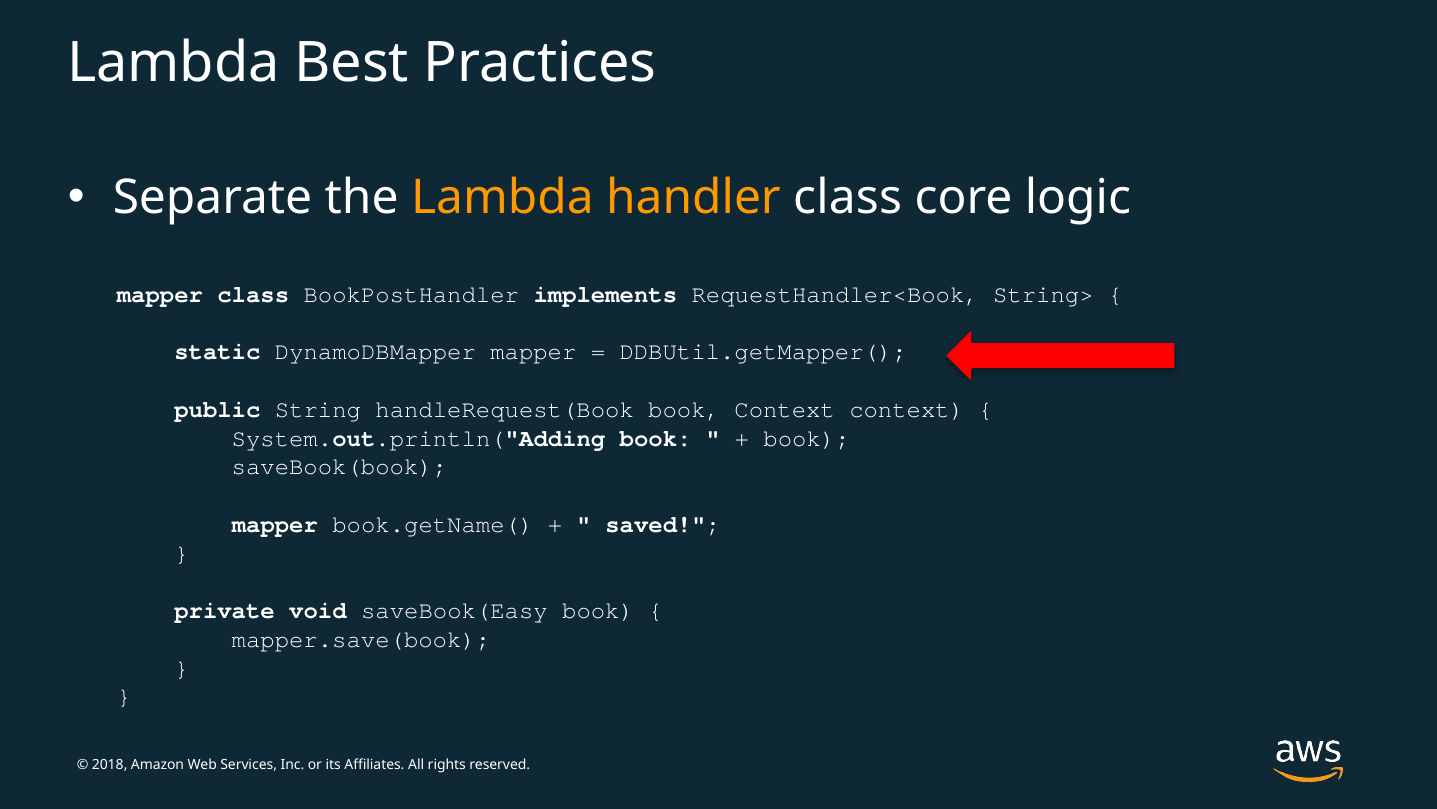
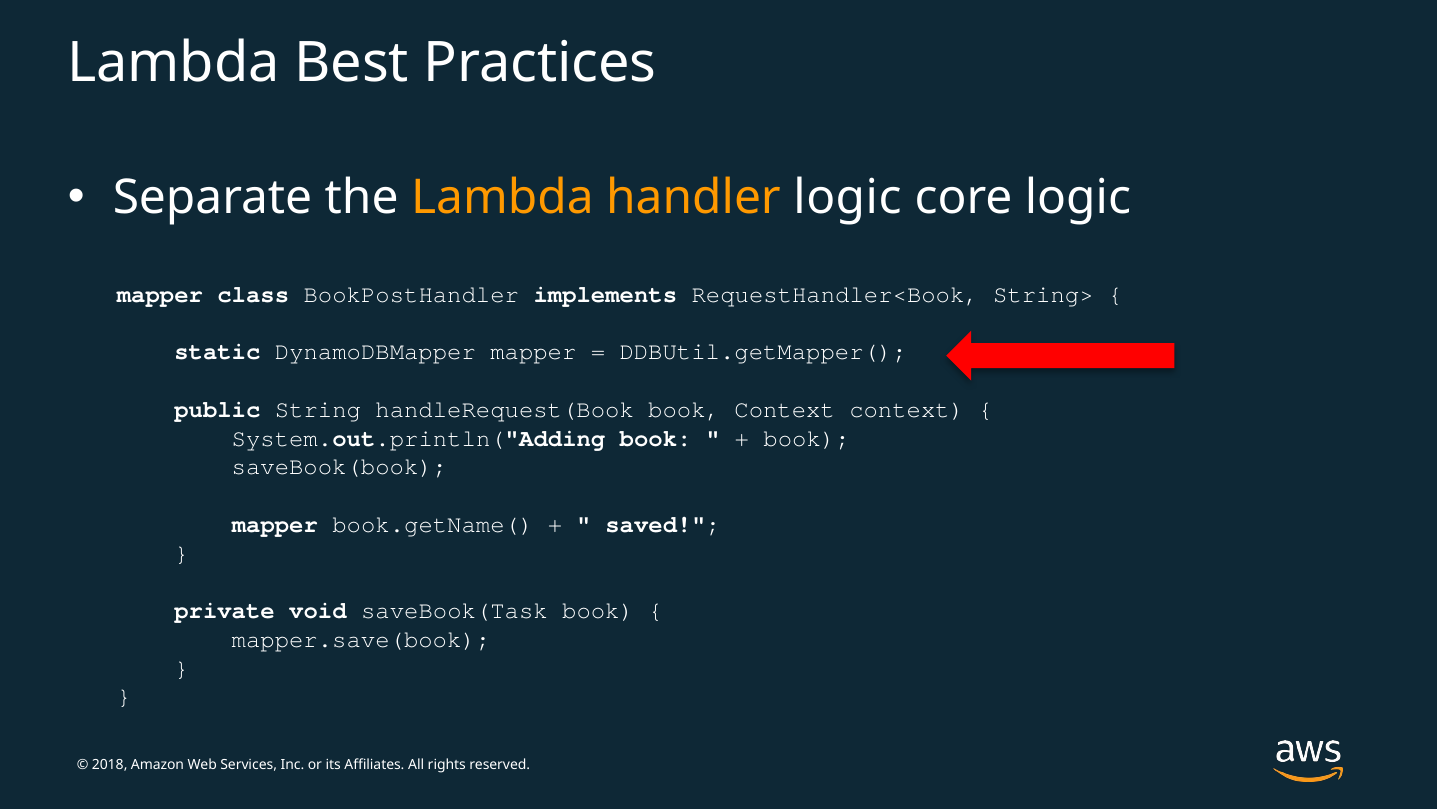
handler class: class -> logic (847, 198)
saveBook(Easy: saveBook(Easy -> saveBook(Task (454, 610)
